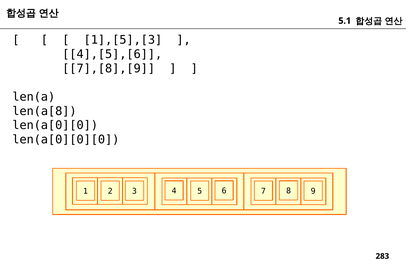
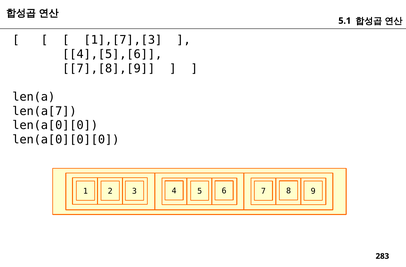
1],[5],[3: 1],[5],[3 -> 1],[7],[3 (123, 40)
len(a[8: len(a[8 -> len(a[7 (44, 111)
